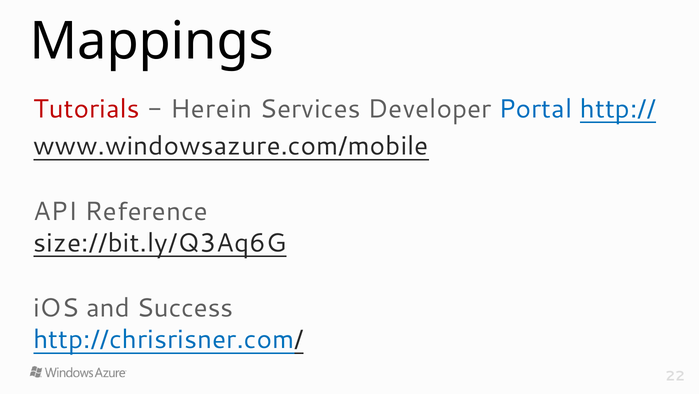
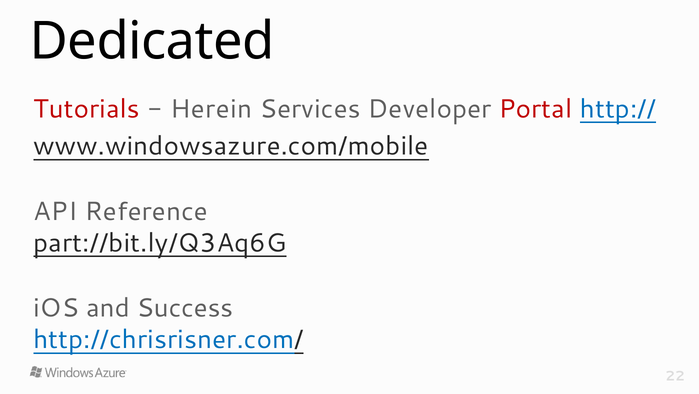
Mappings: Mappings -> Dedicated (152, 41)
Portal colour: blue -> red (535, 109)
size://bit.ly/Q3Aq6G: size://bit.ly/Q3Aq6G -> part://bit.ly/Q3Aq6G (160, 243)
